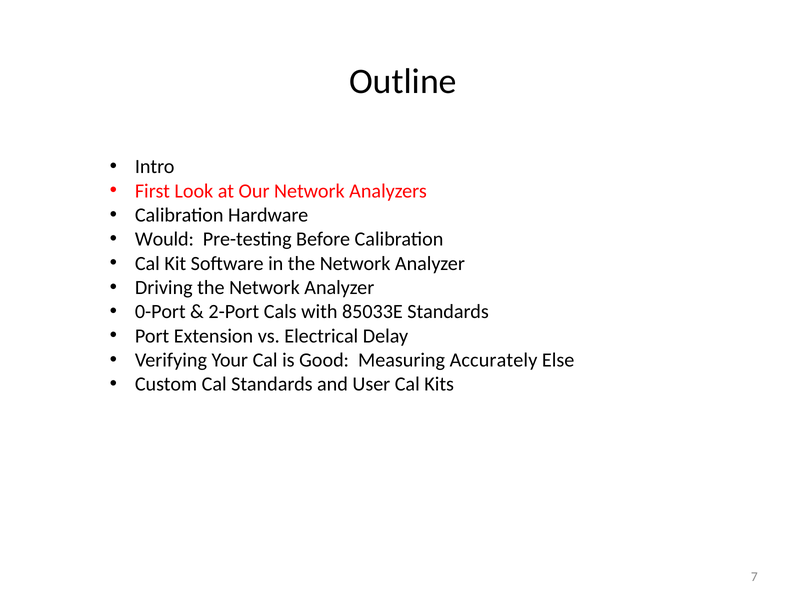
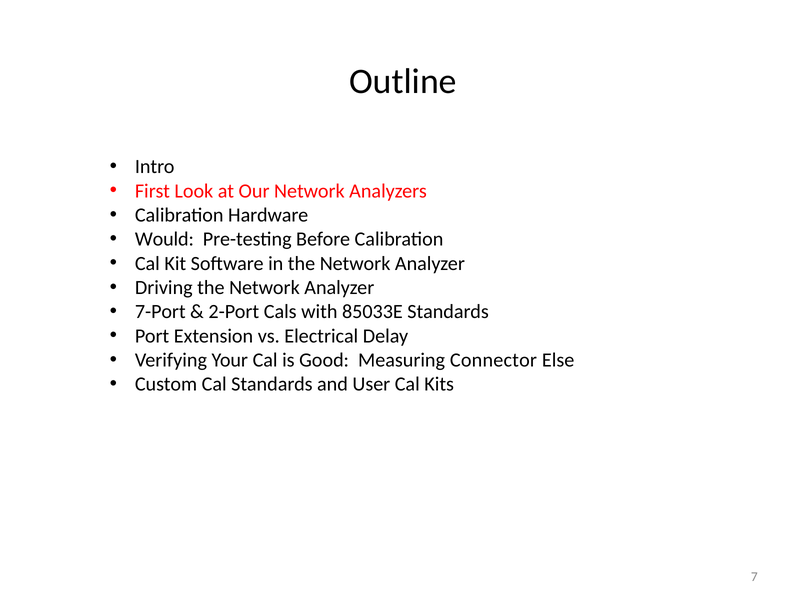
0-Port: 0-Port -> 7-Port (160, 312)
Accurately: Accurately -> Connector (493, 360)
